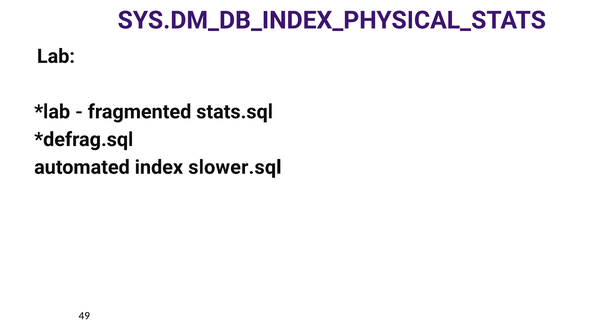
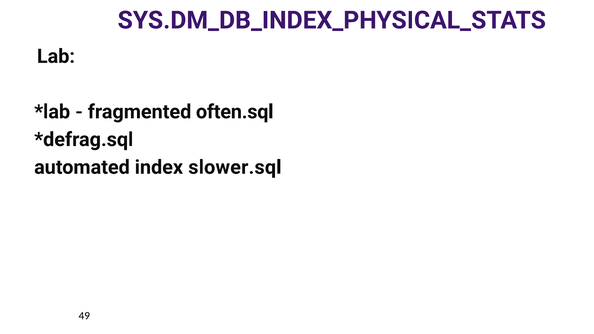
stats.sql: stats.sql -> often.sql (235, 112)
